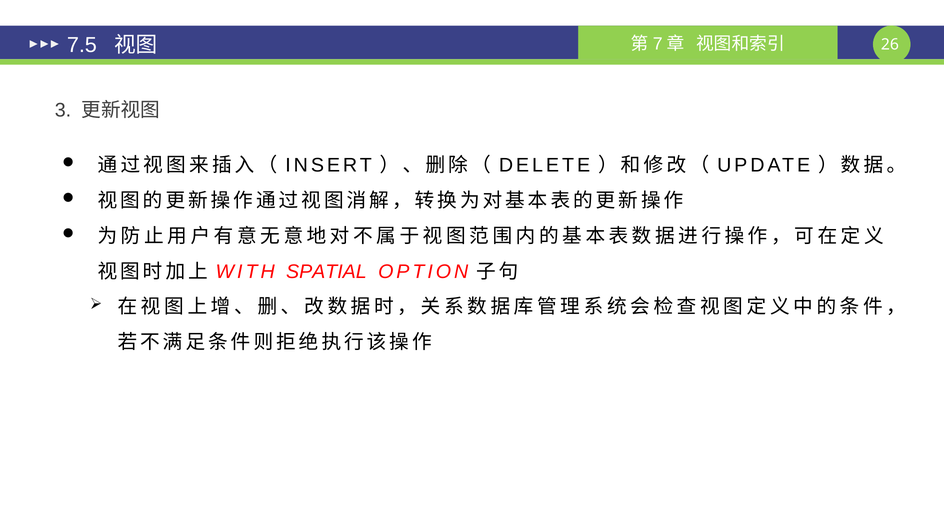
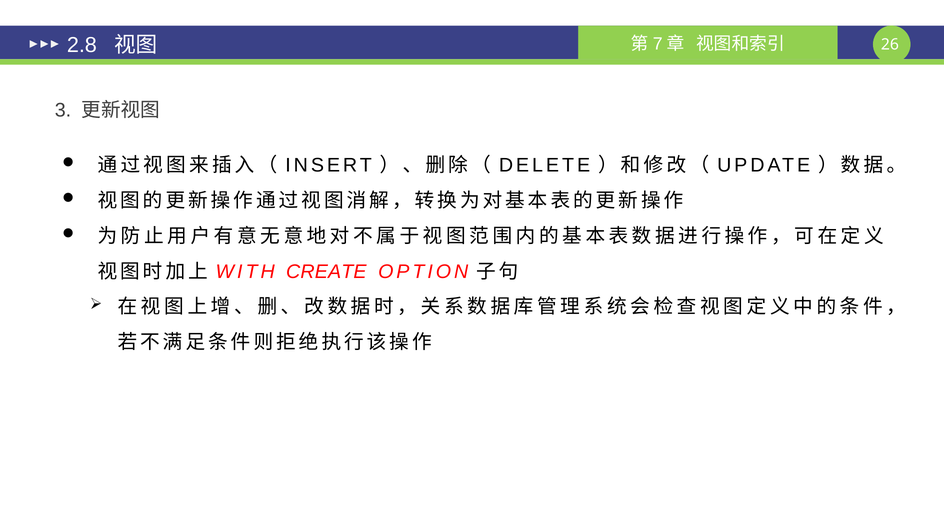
7.5: 7.5 -> 2.8 (82, 45)
SPATIAL: SPATIAL -> CREATE (326, 272)
